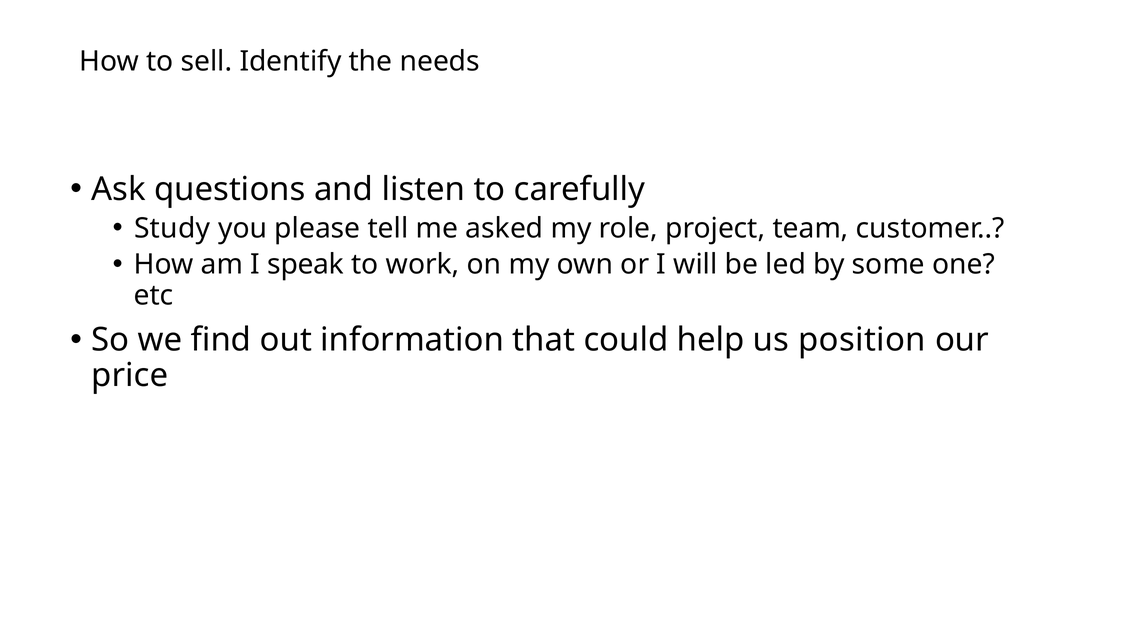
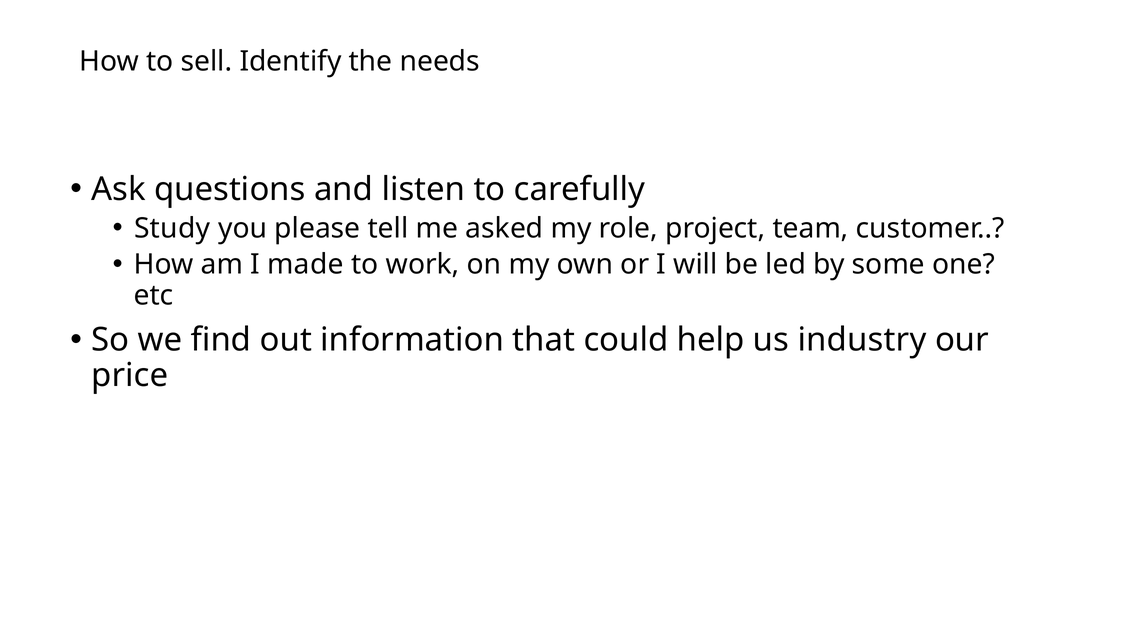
speak: speak -> made (305, 265)
position: position -> industry (862, 340)
